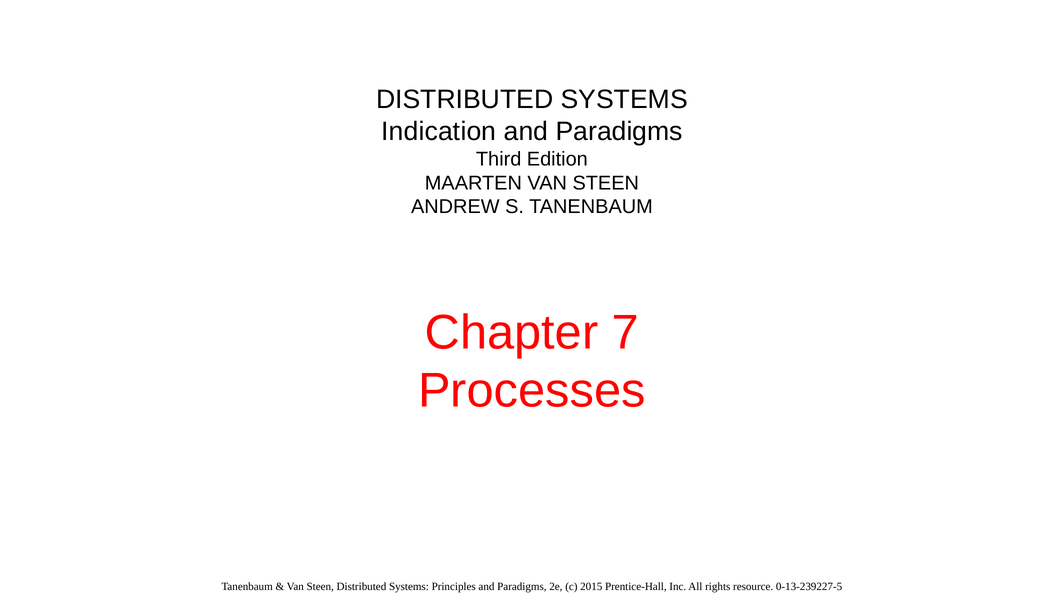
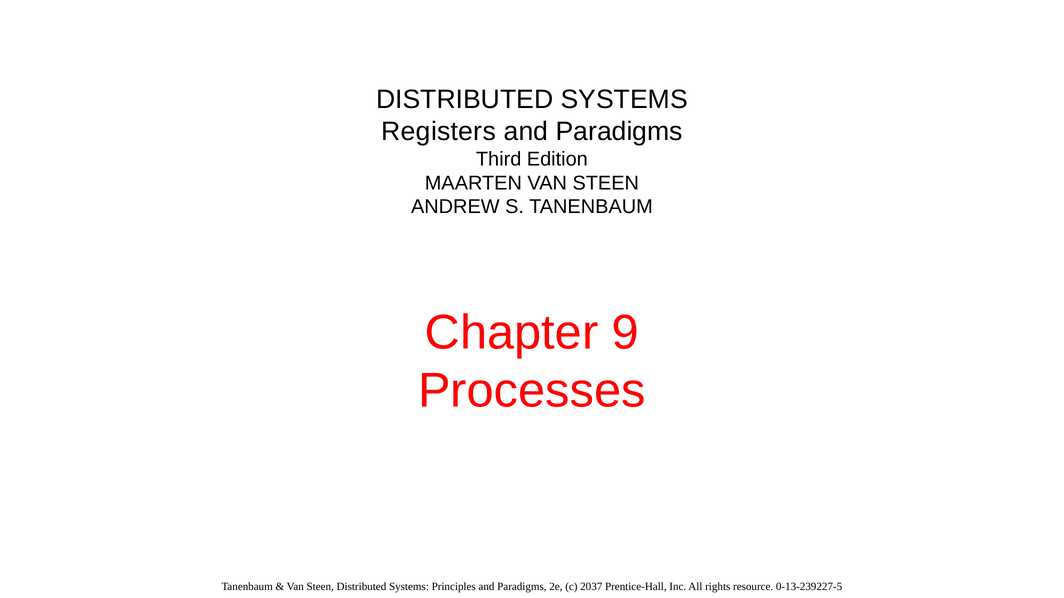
Indication: Indication -> Registers (439, 132)
7: 7 -> 9 (625, 333)
2015: 2015 -> 2037 (591, 587)
